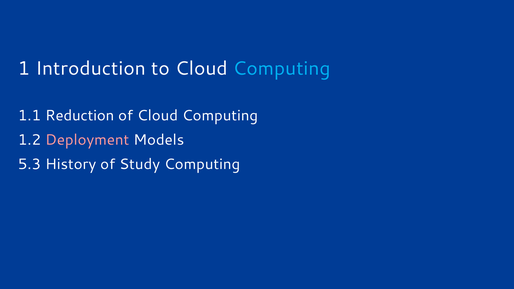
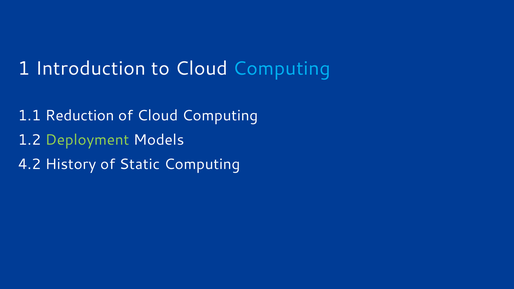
Deployment colour: pink -> light green (87, 140)
5.3: 5.3 -> 4.2 (29, 164)
Study: Study -> Static (140, 164)
